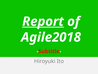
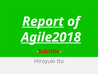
Agile2018 underline: none -> present (51, 37)
